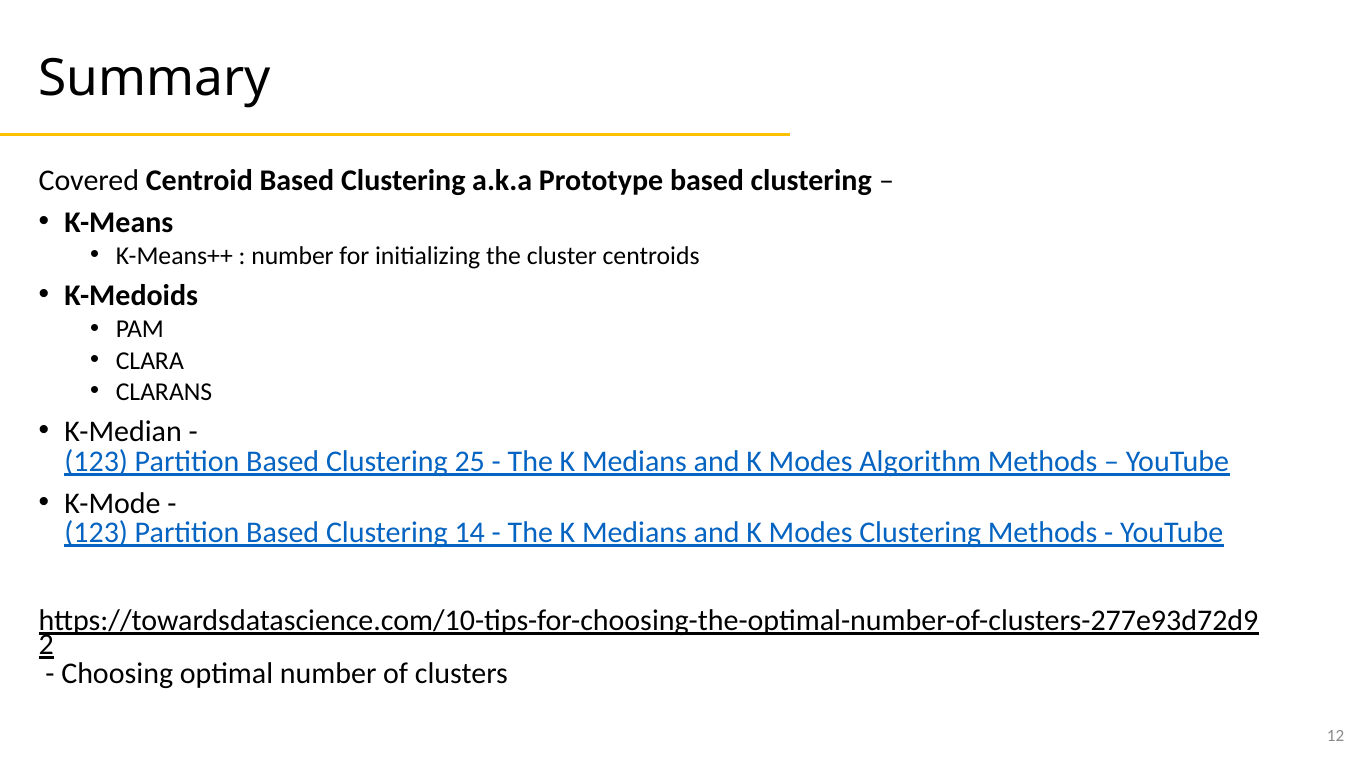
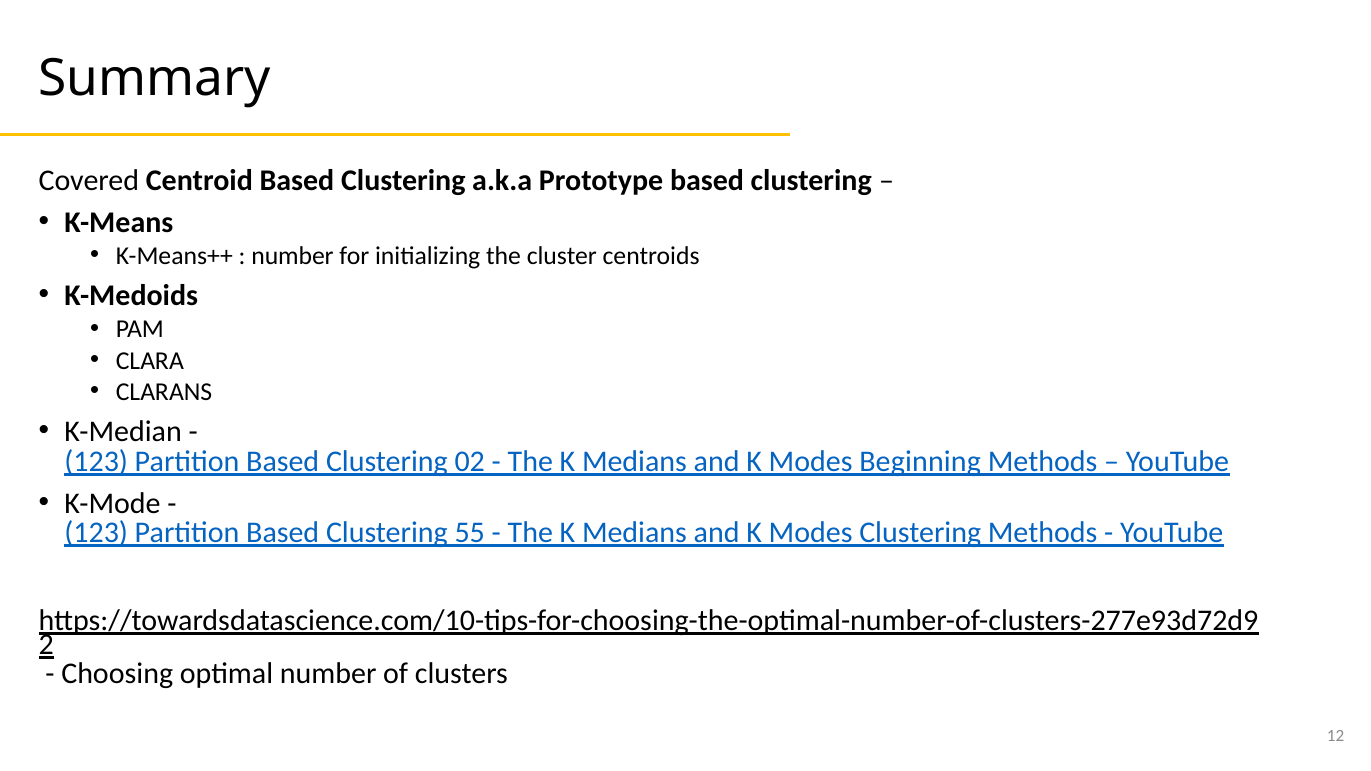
25: 25 -> 02 (470, 461)
Algorithm: Algorithm -> Beginning (920, 461)
14: 14 -> 55 (470, 533)
